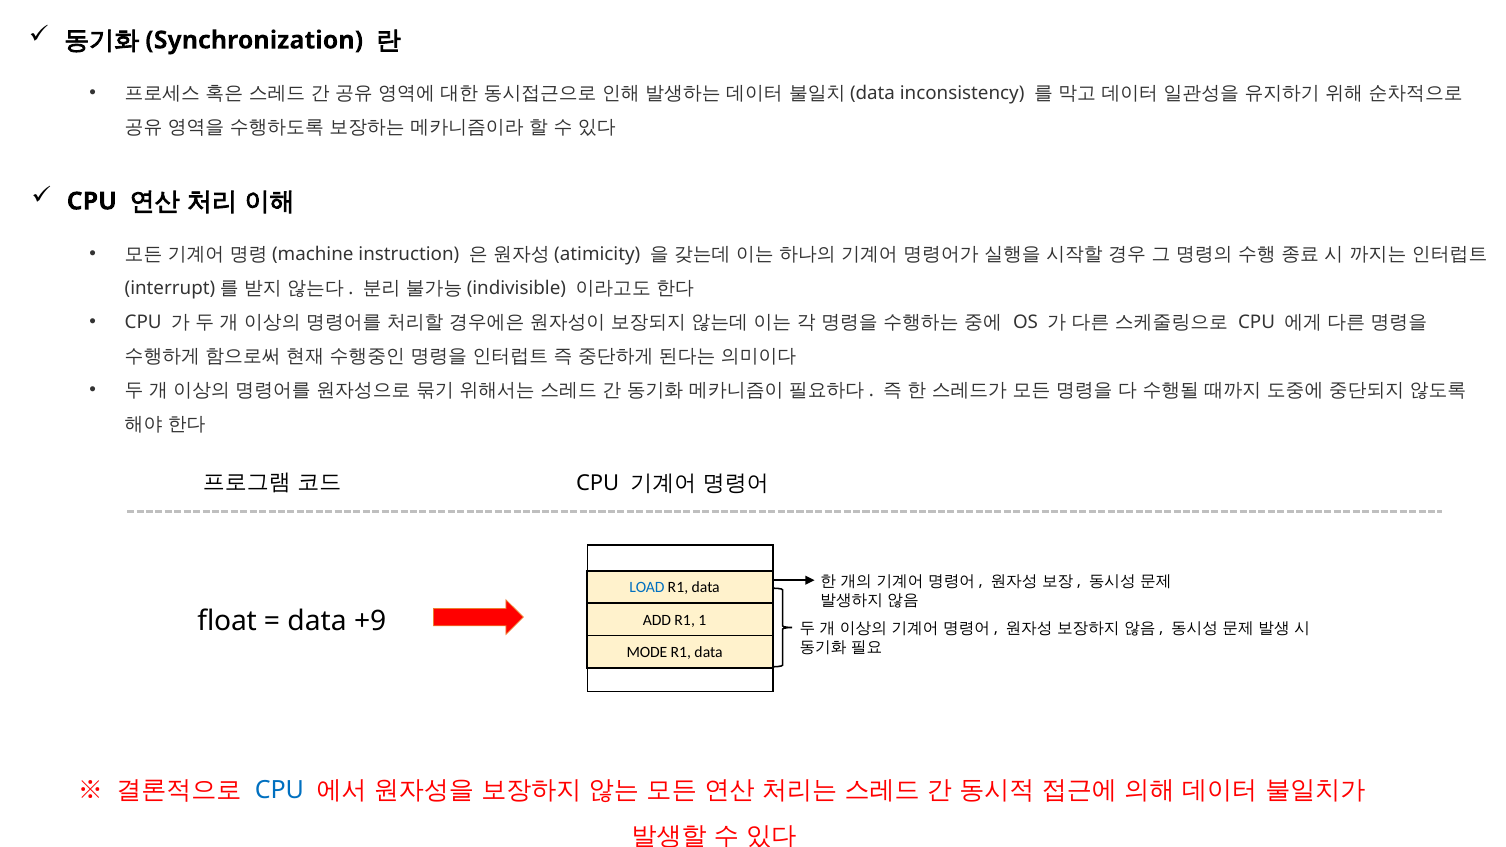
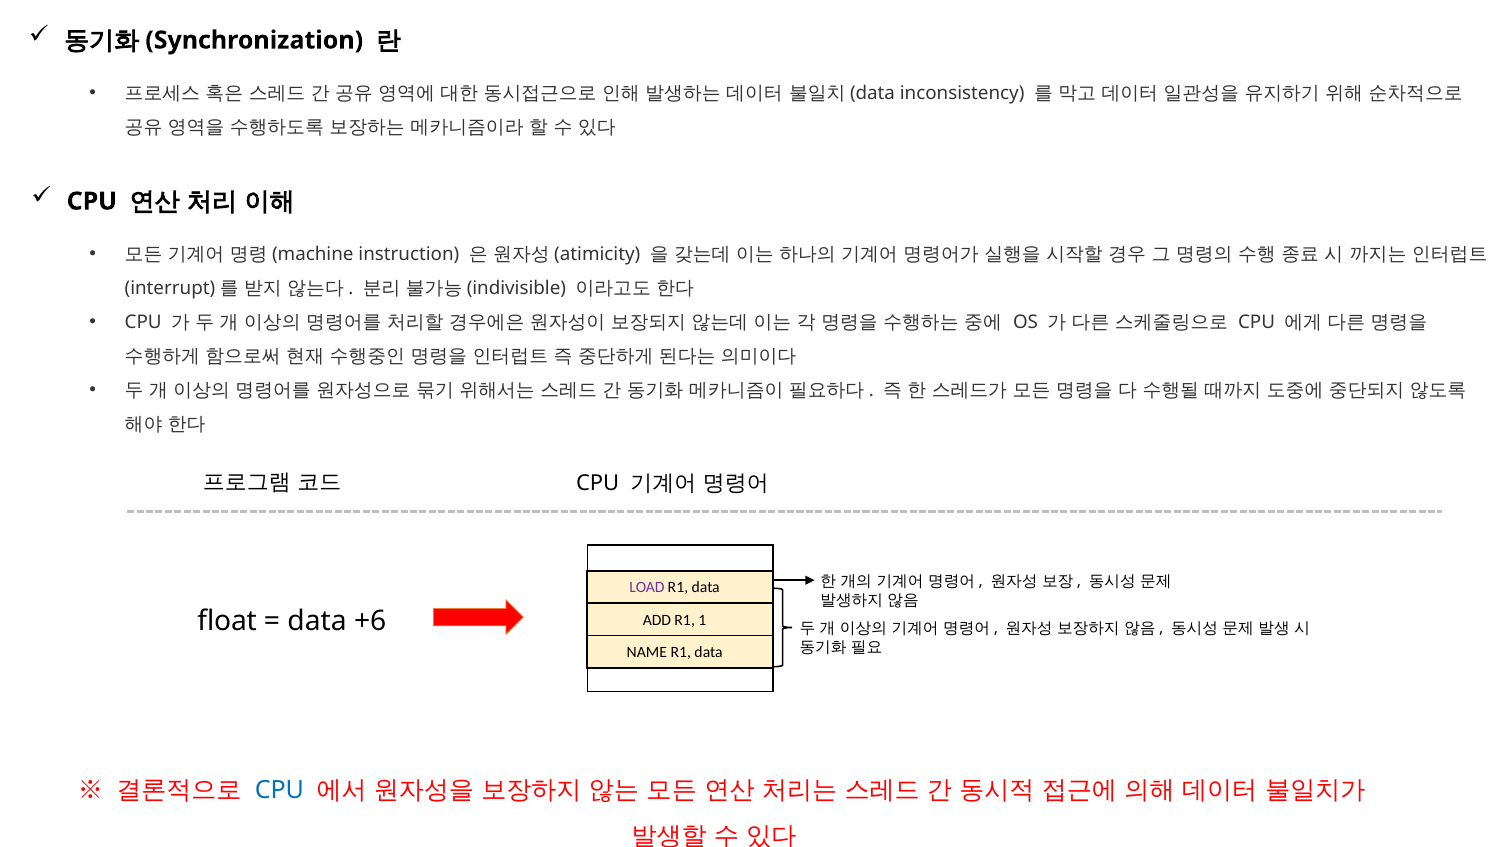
LOAD colour: blue -> purple (647, 587)
+9: +9 -> +6 (370, 622)
MODE: MODE -> NAME (647, 653)
